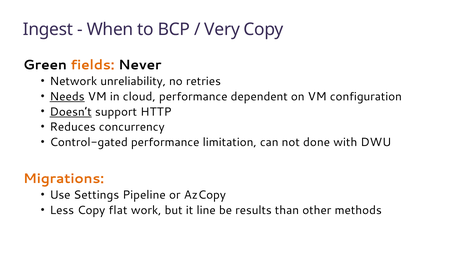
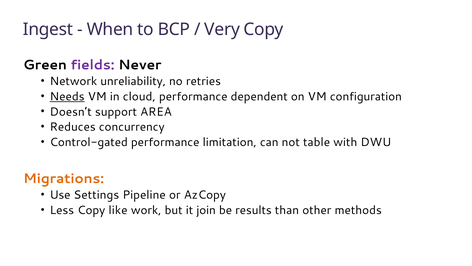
fields colour: orange -> purple (93, 65)
Doesn’t underline: present -> none (71, 112)
HTTP: HTTP -> AREA (156, 112)
done: done -> table (317, 142)
flat: flat -> like (118, 210)
line: line -> join (206, 210)
